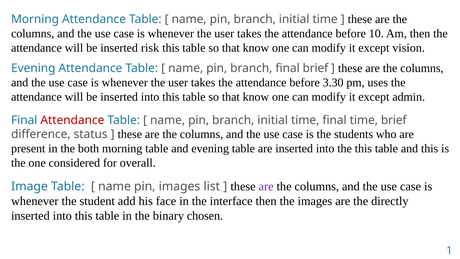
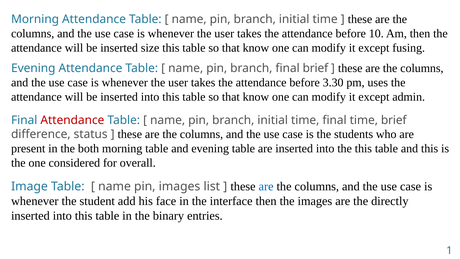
risk: risk -> size (150, 48)
vision: vision -> fusing (409, 48)
are colour: purple -> blue (266, 186)
chosen: chosen -> entries (205, 216)
